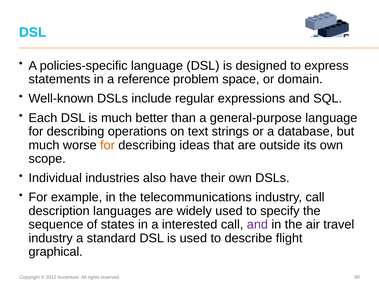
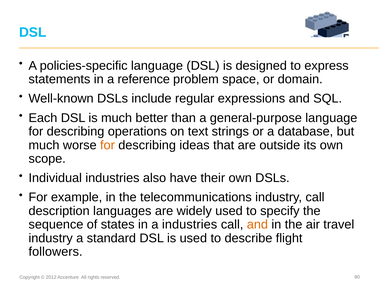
a interested: interested -> industries (190, 225)
and colour: purple -> orange (257, 225)
graphical: graphical -> followers (56, 252)
